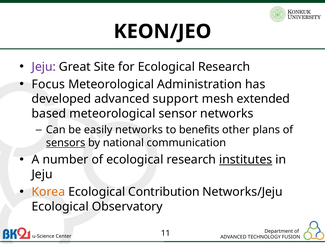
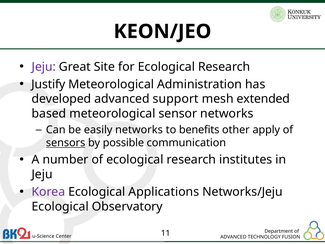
Focus: Focus -> Justify (48, 84)
plans: plans -> apply (266, 130)
national: national -> possible (123, 143)
institutes underline: present -> none (246, 160)
Korea colour: orange -> purple (48, 192)
Contribution: Contribution -> Applications (164, 192)
